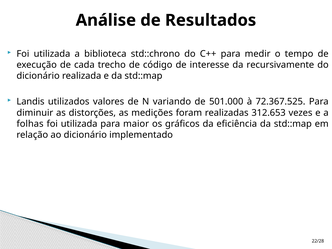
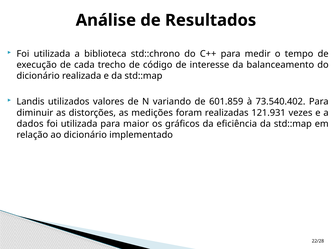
recursivamente: recursivamente -> balanceamento (280, 65)
501.000: 501.000 -> 601.859 (226, 102)
72.367.525: 72.367.525 -> 73.540.402 (281, 102)
312.653: 312.653 -> 121.931 (269, 113)
folhas: folhas -> dados (30, 124)
